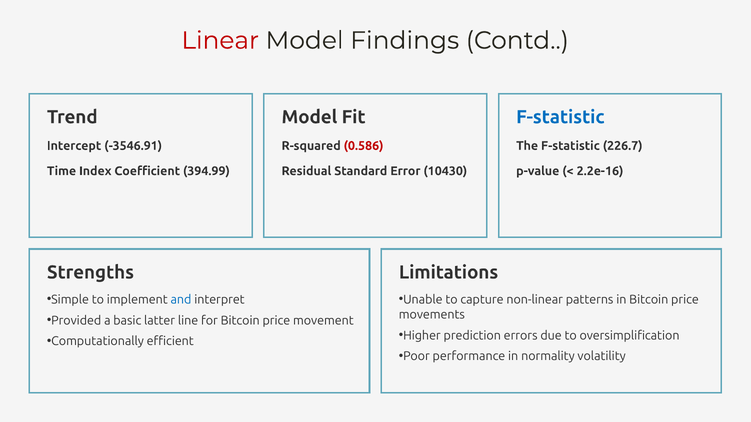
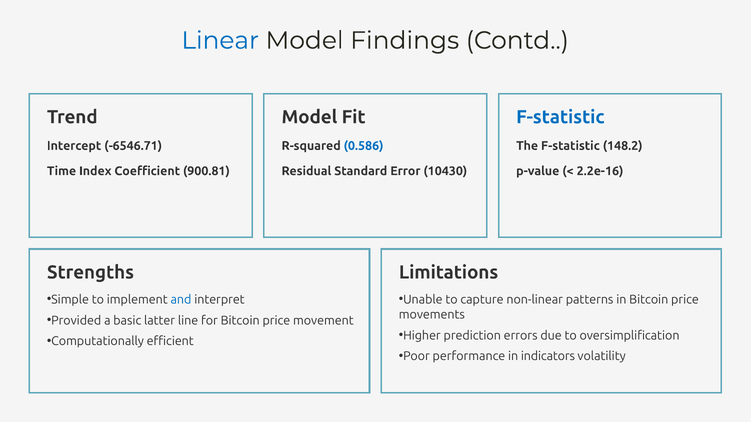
Linear colour: red -> blue (220, 41)
-3546.91: -3546.91 -> -6546.71 (133, 146)
0.586 colour: red -> blue (364, 146)
226.7: 226.7 -> 148.2 (623, 146)
394.99: 394.99 -> 900.81 (206, 171)
normality: normality -> indicators (548, 357)
